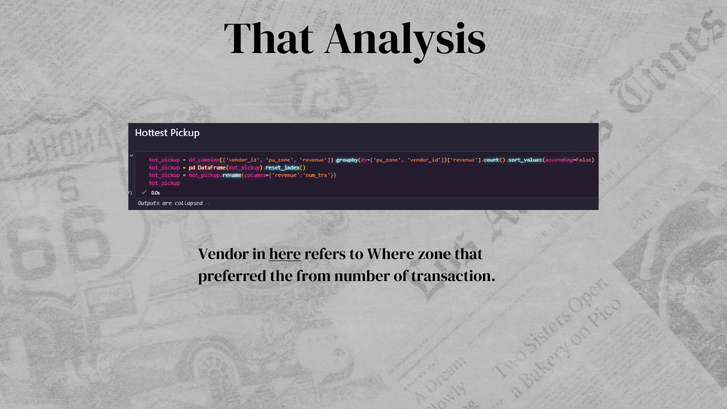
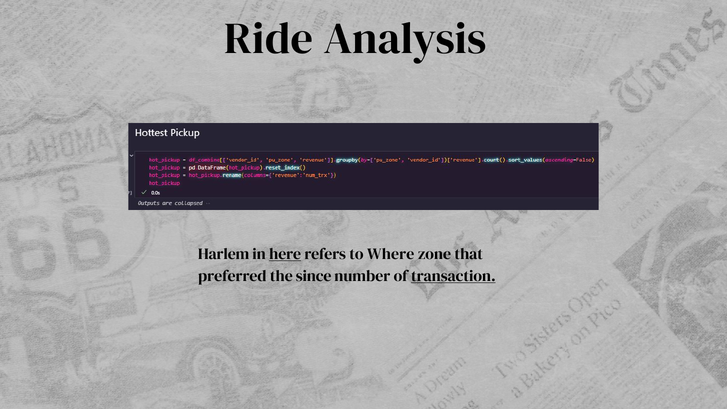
That: That -> Ride (269, 38)
Vendor: Vendor -> Harlem (224, 254)
from: from -> since (314, 276)
transaction underline: none -> present (453, 276)
